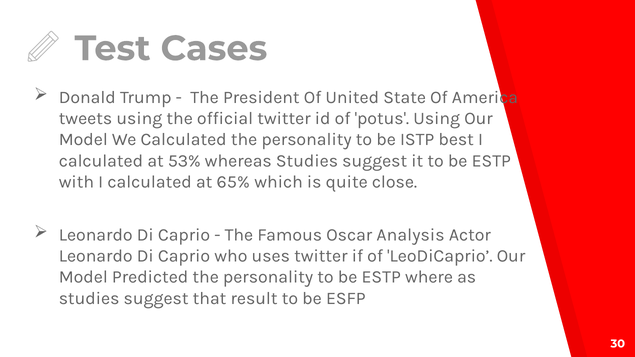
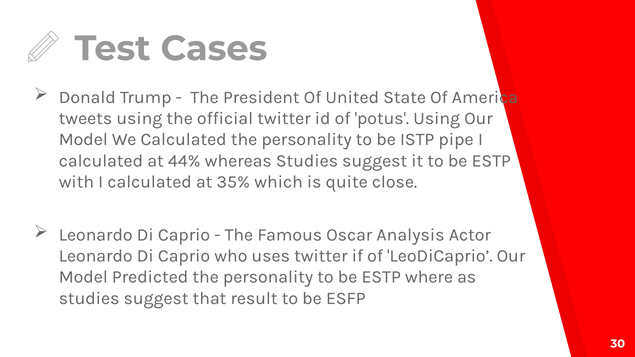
best: best -> pipe (456, 140)
53%: 53% -> 44% (184, 161)
65%: 65% -> 35% (233, 182)
